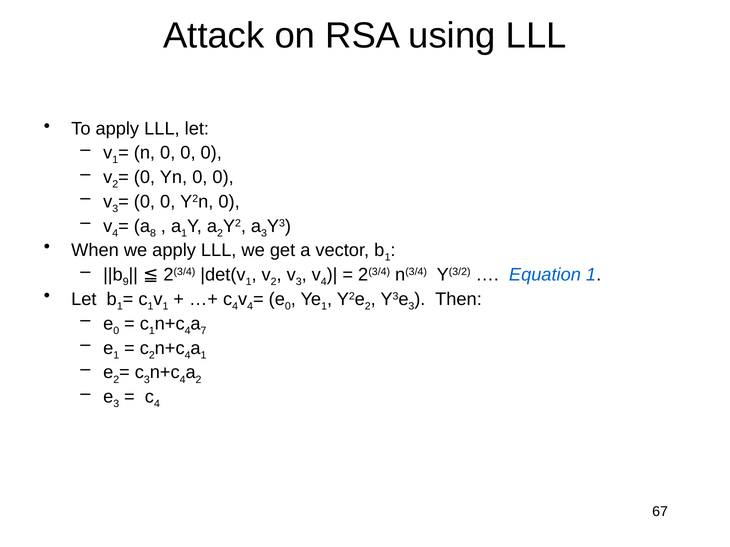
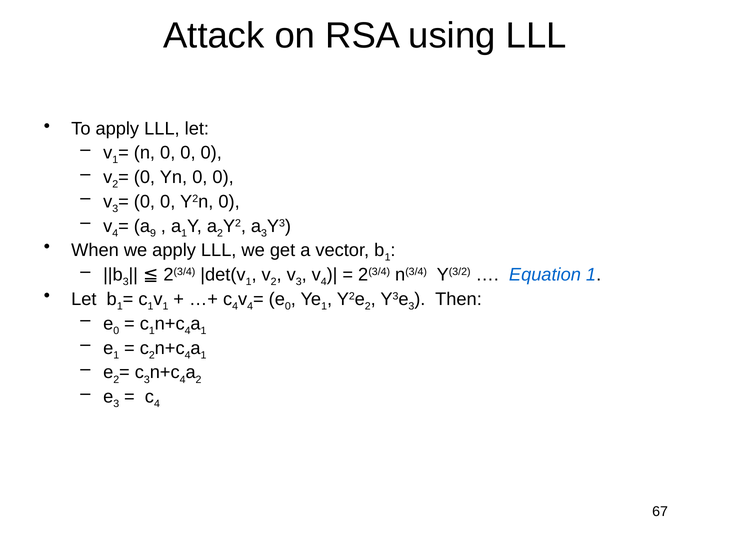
8: 8 -> 9 (153, 233)
9: 9 -> 3 (126, 282)
7: 7 -> 1 (204, 331)
